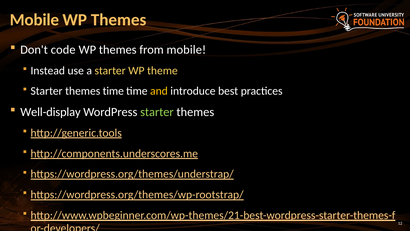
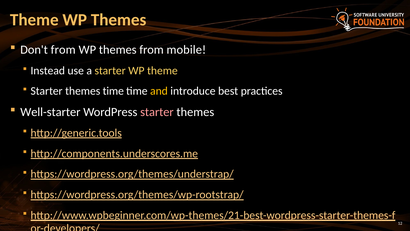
Mobile: Mobile -> Theme (34, 20)
Don't code: code -> from (63, 50)
Well-display: Well-display -> Well-starter (50, 112)
starter colour: light green -> pink (157, 112)
